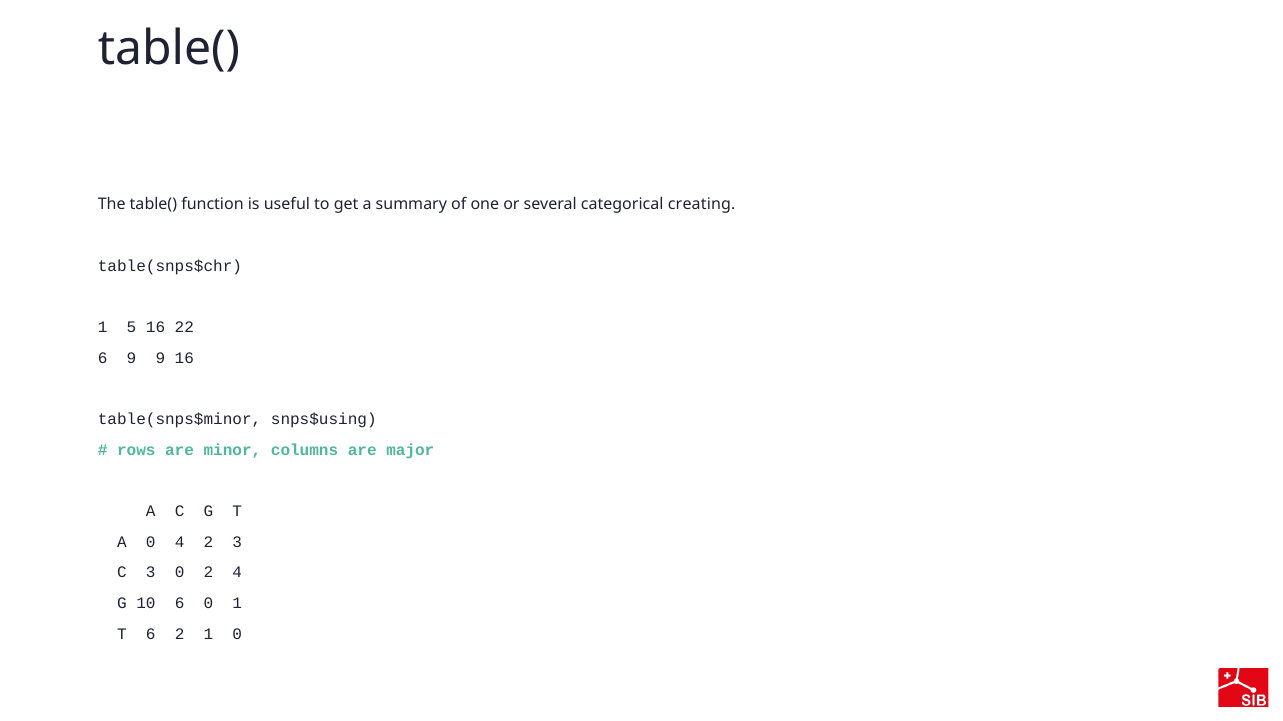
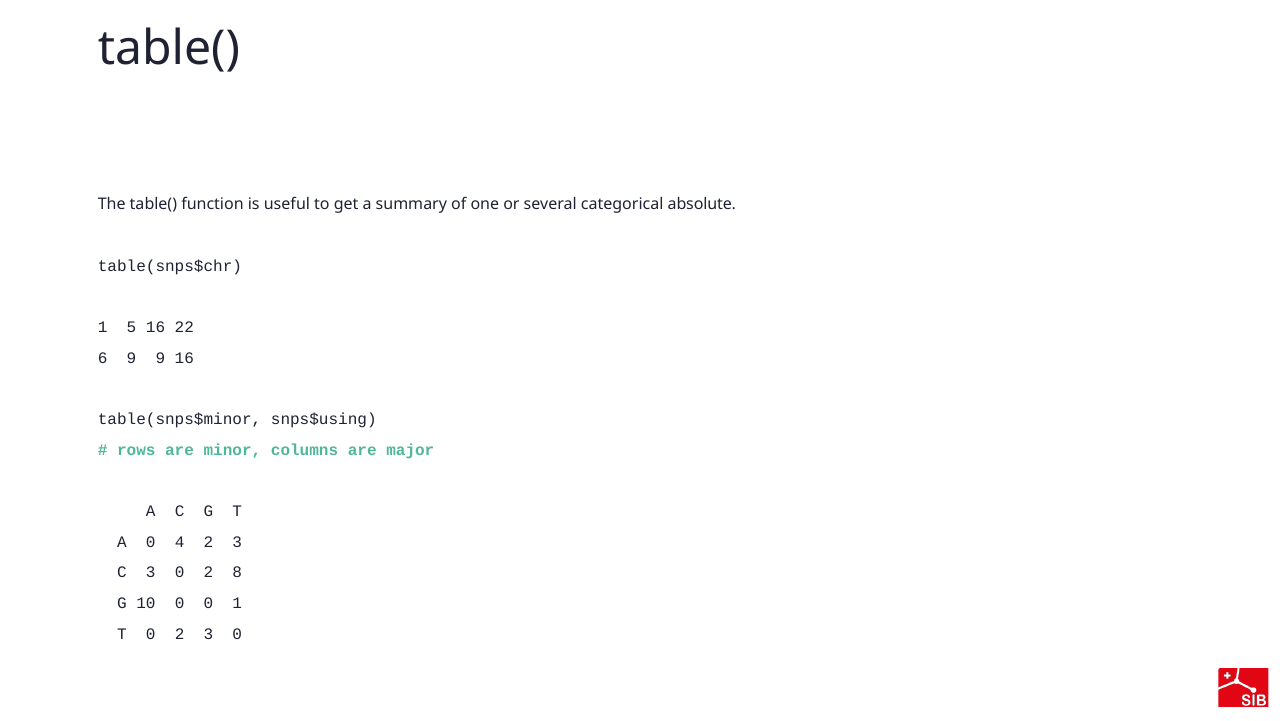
creating: creating -> absolute (702, 205)
2 4: 4 -> 8 (237, 573)
10 6: 6 -> 0 (180, 604)
T 6: 6 -> 0 (151, 634)
1: 1 -> 3 (208, 634)
